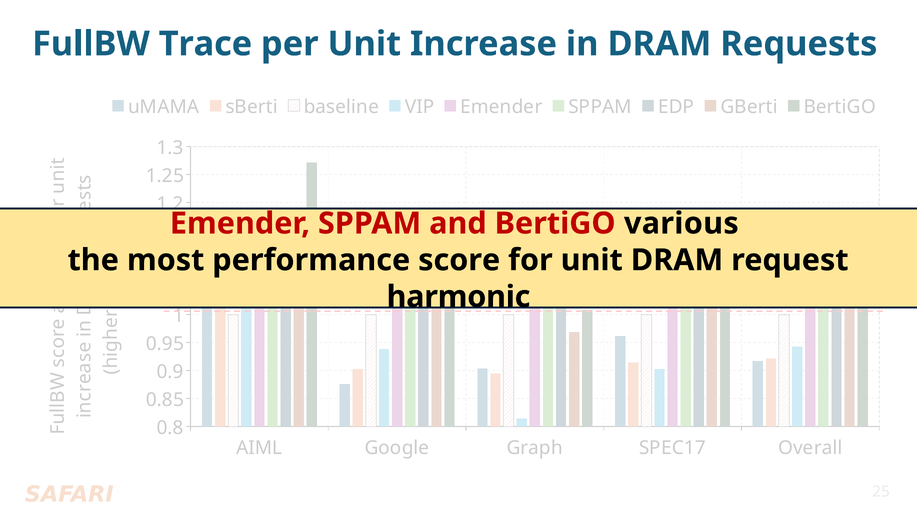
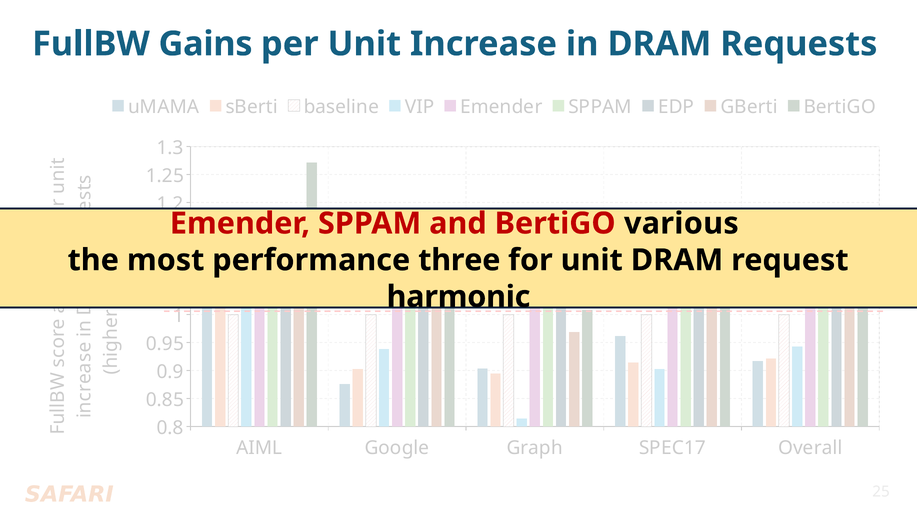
Trace: Trace -> Gains (206, 44)
score: score -> three (459, 260)
